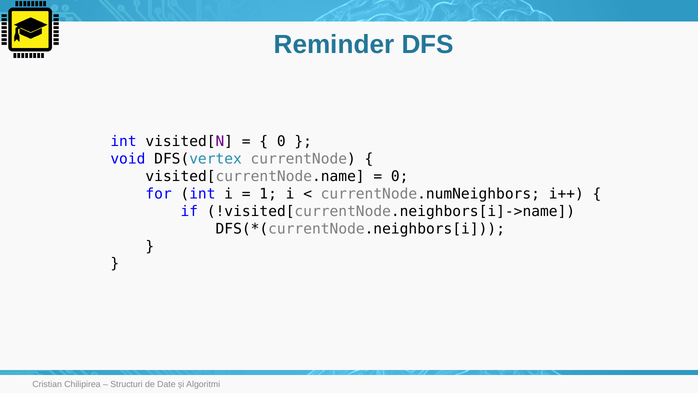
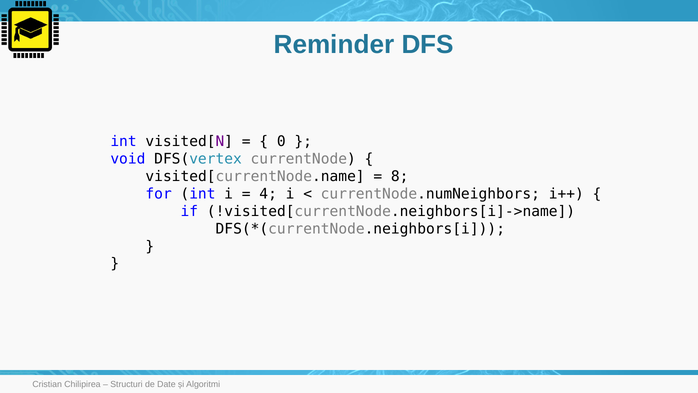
0: 0 -> 8 (400, 176)
1: 1 -> 4 (268, 194)
